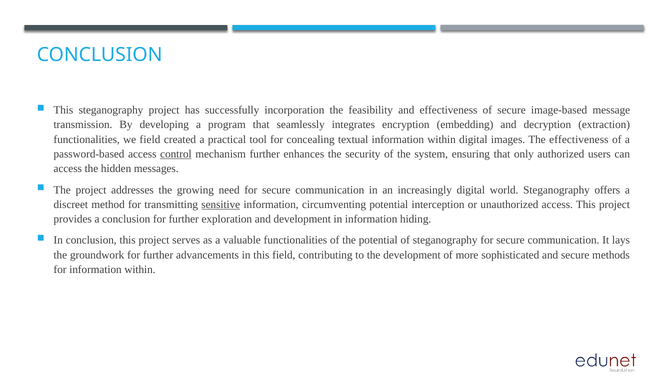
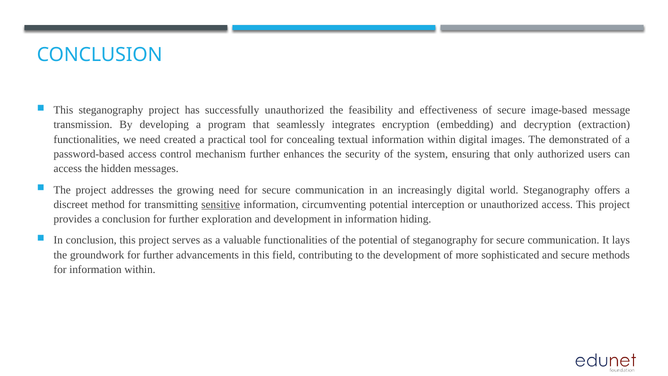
successfully incorporation: incorporation -> unauthorized (294, 110)
we field: field -> need (150, 139)
The effectiveness: effectiveness -> demonstrated (579, 139)
control underline: present -> none (176, 154)
